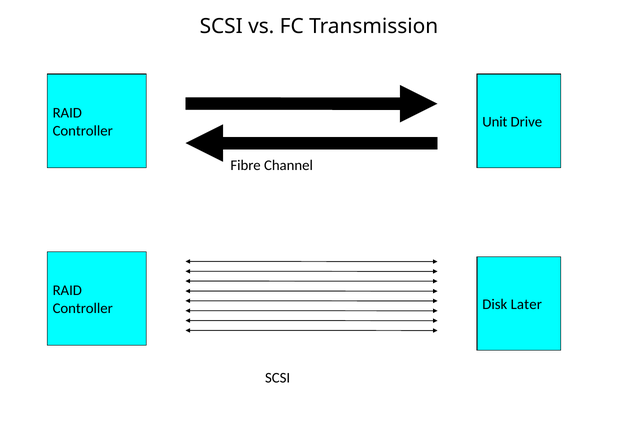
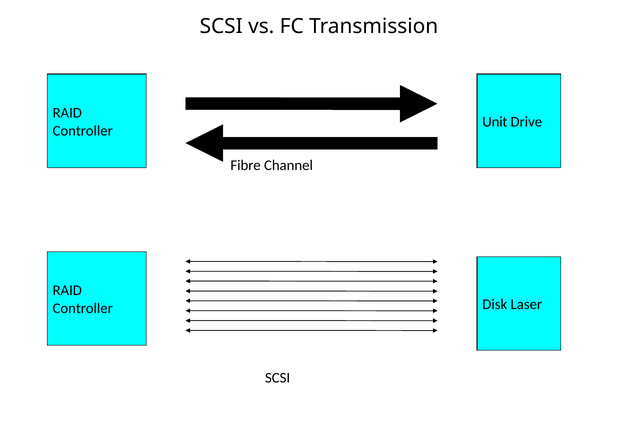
Later: Later -> Laser (526, 305)
